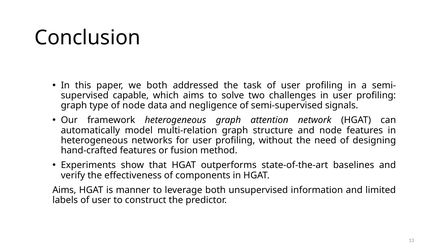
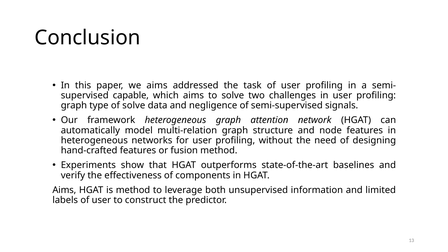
we both: both -> aims (157, 85)
of node: node -> solve (134, 105)
is manner: manner -> method (133, 190)
